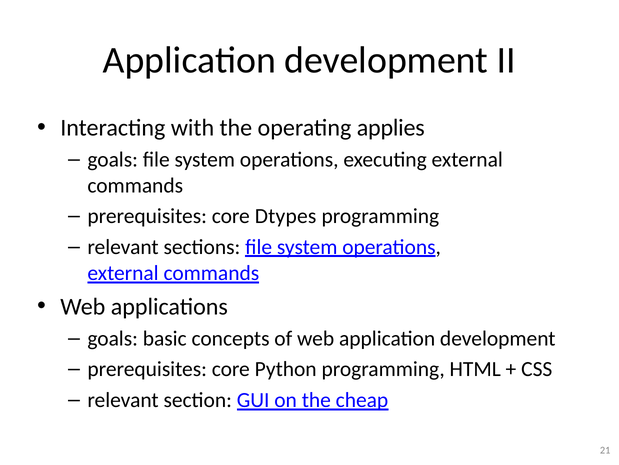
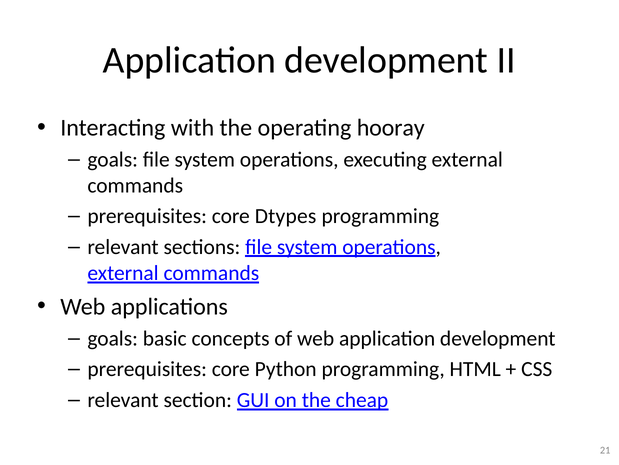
applies: applies -> hooray (391, 128)
